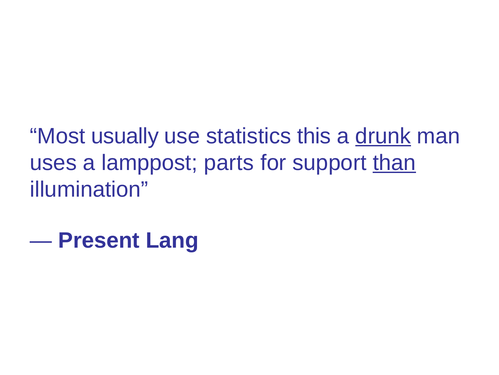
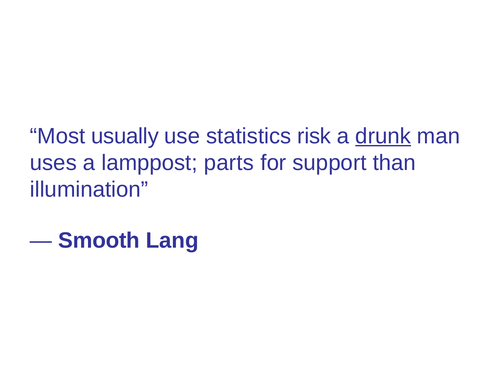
this: this -> risk (314, 136)
than underline: present -> none (394, 162)
Present: Present -> Smooth (99, 240)
